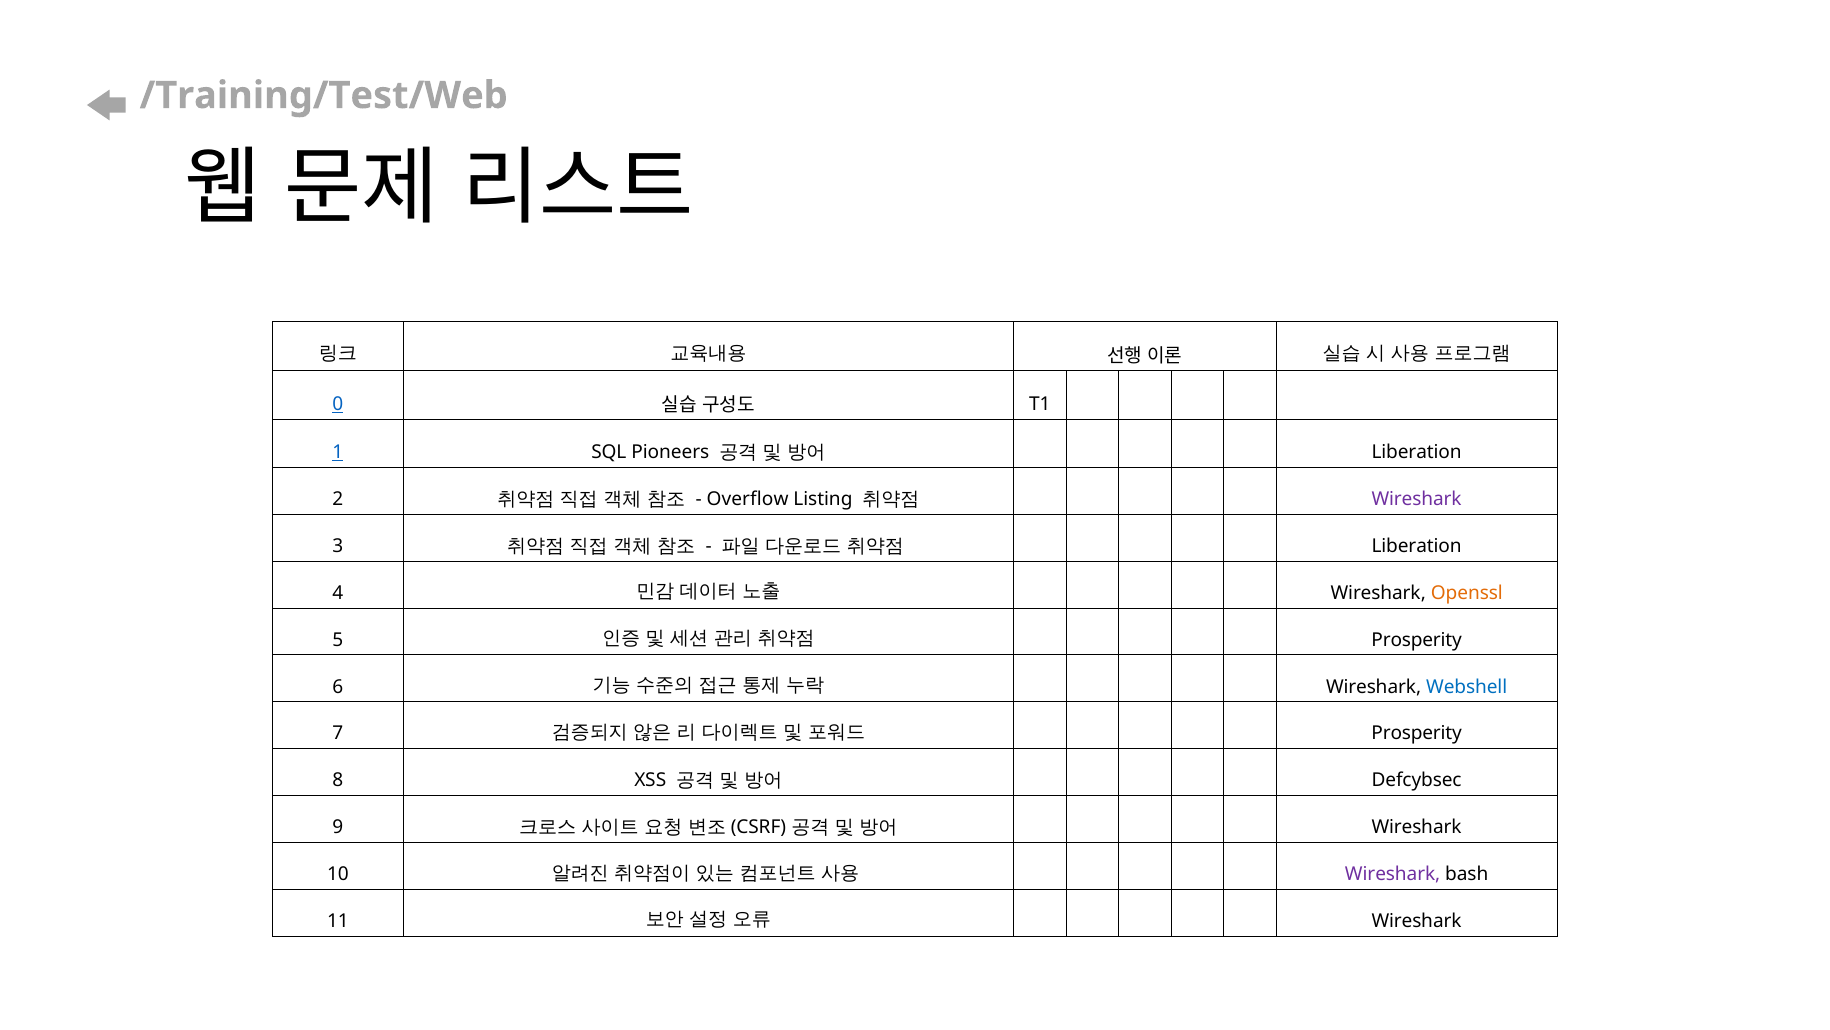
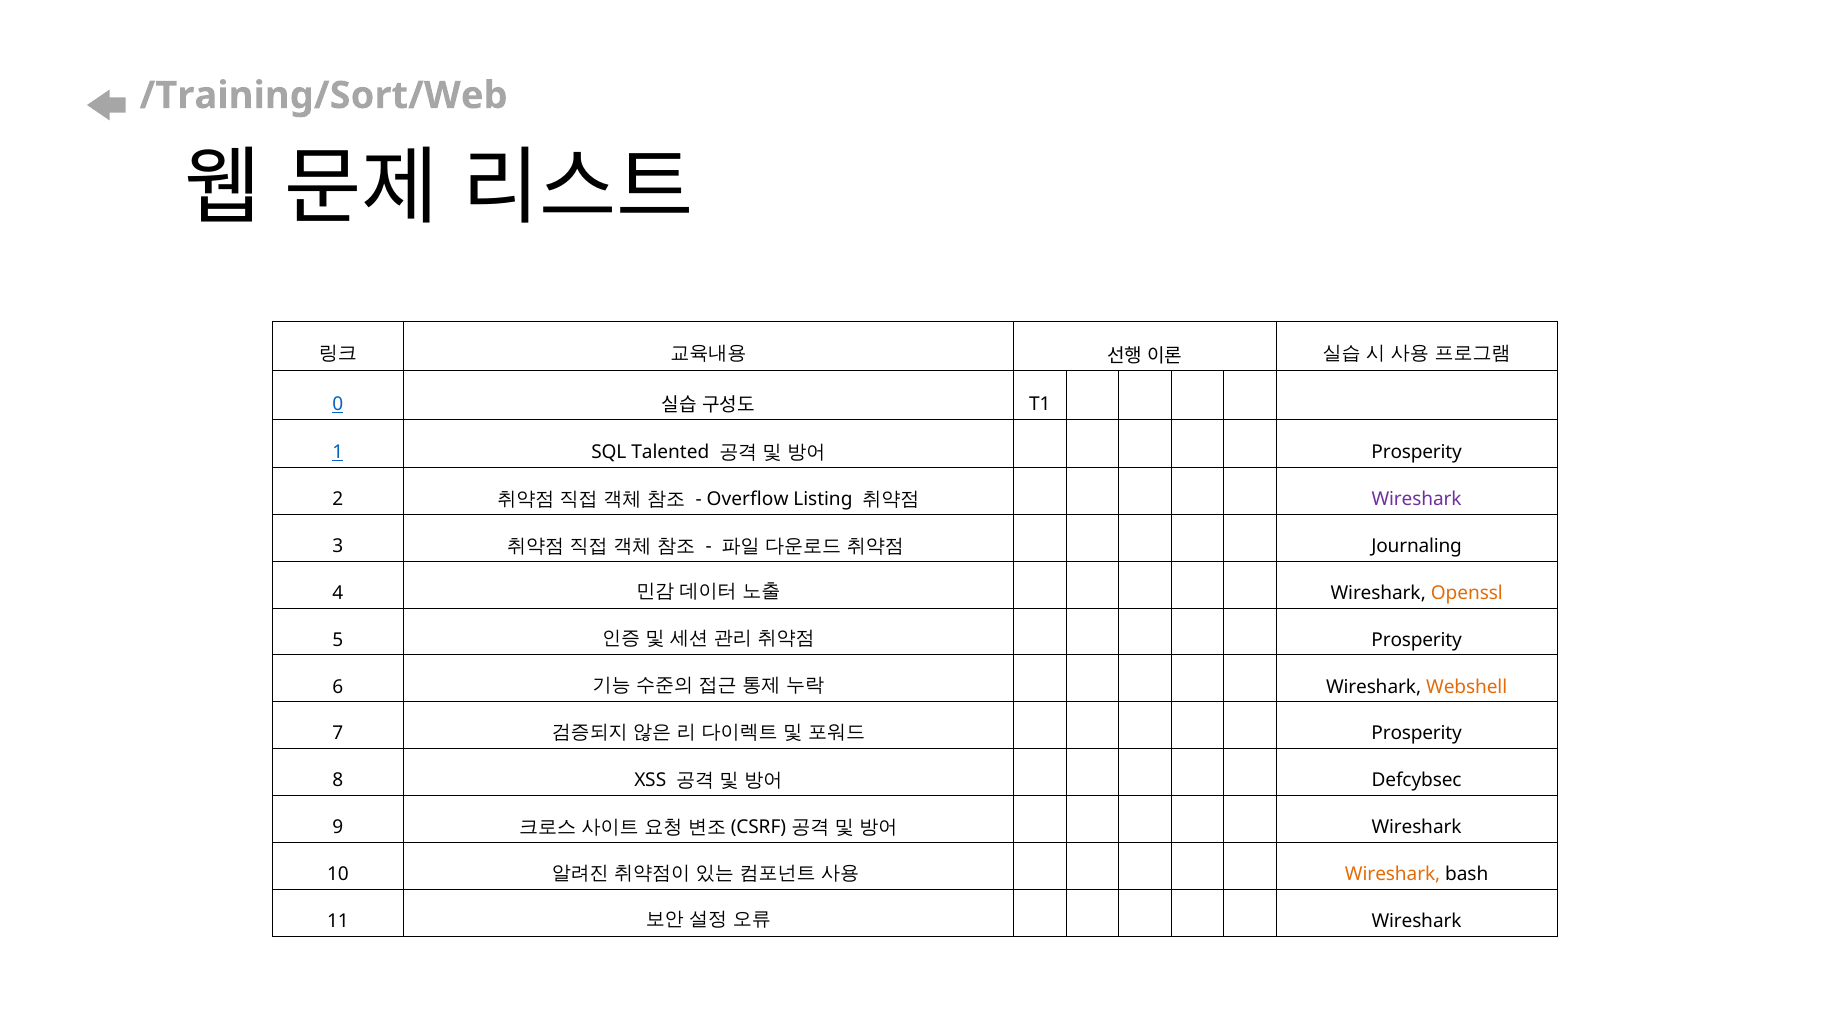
/Training/Test/Web: /Training/Test/Web -> /Training/Sort/Web (324, 95)
Pioneers: Pioneers -> Talented (670, 452)
Liberation: Liberation -> Prosperity (1417, 452)
Liberation: Liberation -> Journaling (1417, 546)
Webshell colour: blue -> orange (1467, 686)
Wireshark colour: purple -> orange (1393, 874)
